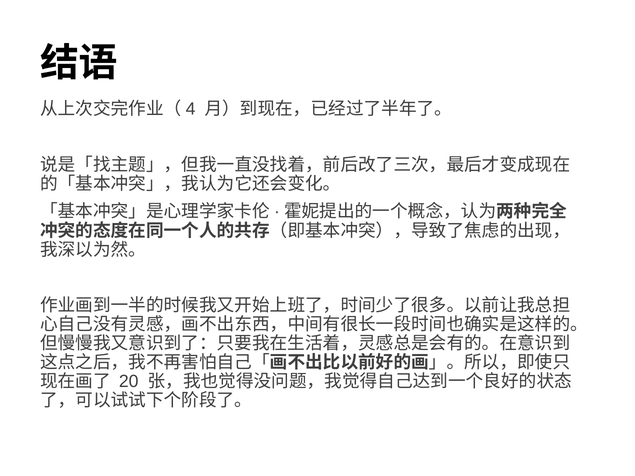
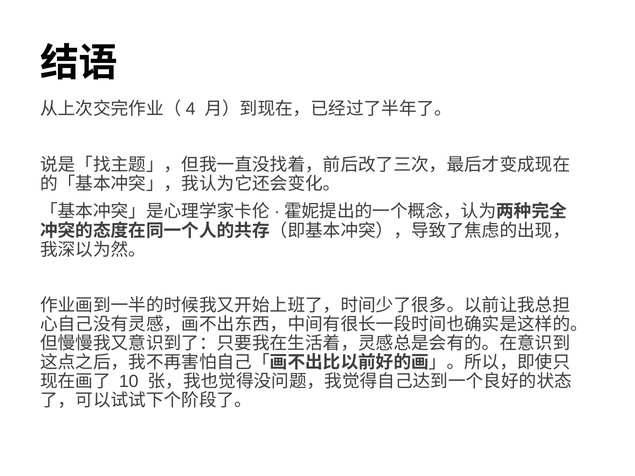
20: 20 -> 10 (129, 382)
